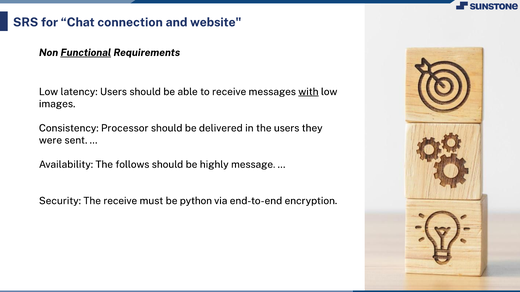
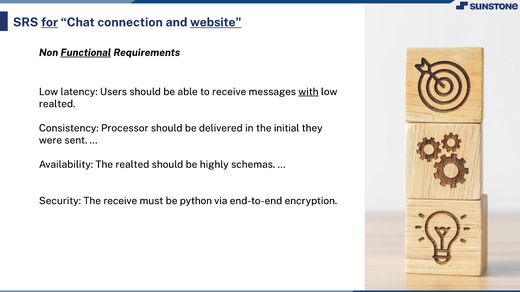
for underline: none -> present (50, 22)
website underline: none -> present (216, 22)
images: images -> realted (57, 104)
the users: users -> initial (287, 128)
The follows: follows -> realted (132, 165)
message: message -> schemas (253, 165)
